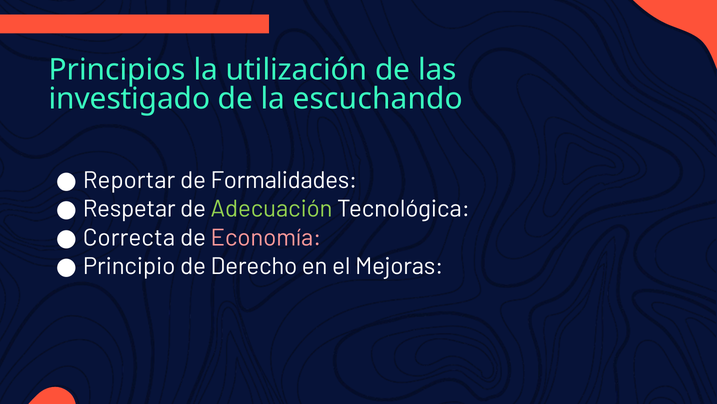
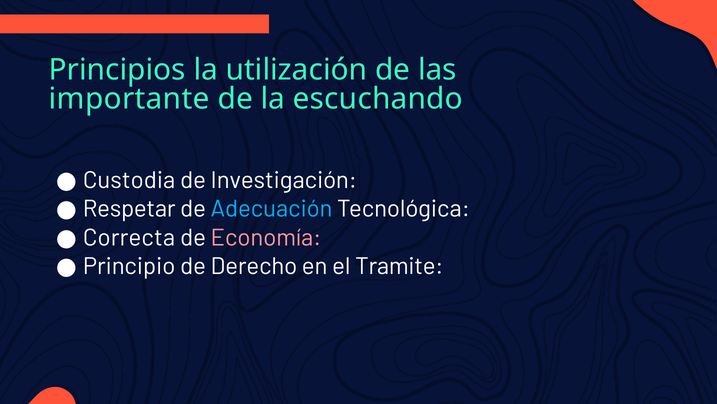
investigado: investigado -> importante (129, 99)
Reportar: Reportar -> Custodia (129, 180)
Formalidades: Formalidades -> Investigación (284, 180)
Adecuación colour: light green -> light blue (271, 209)
Mejoras: Mejoras -> Tramite (399, 266)
